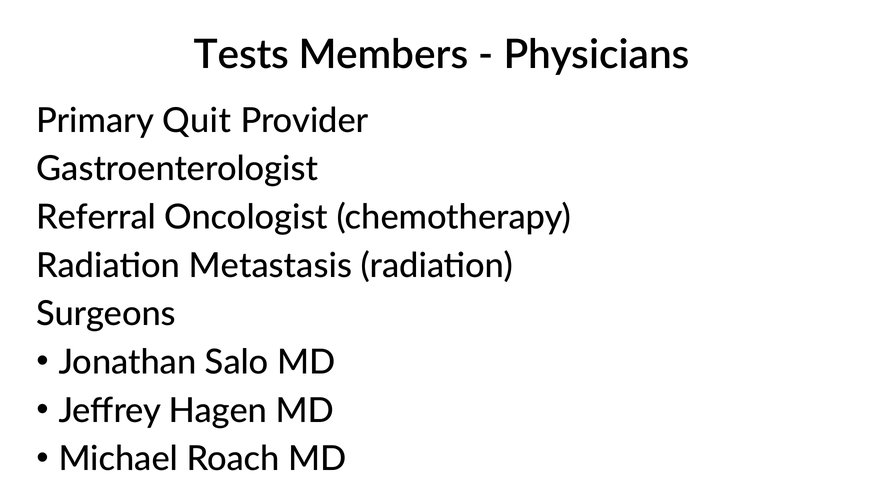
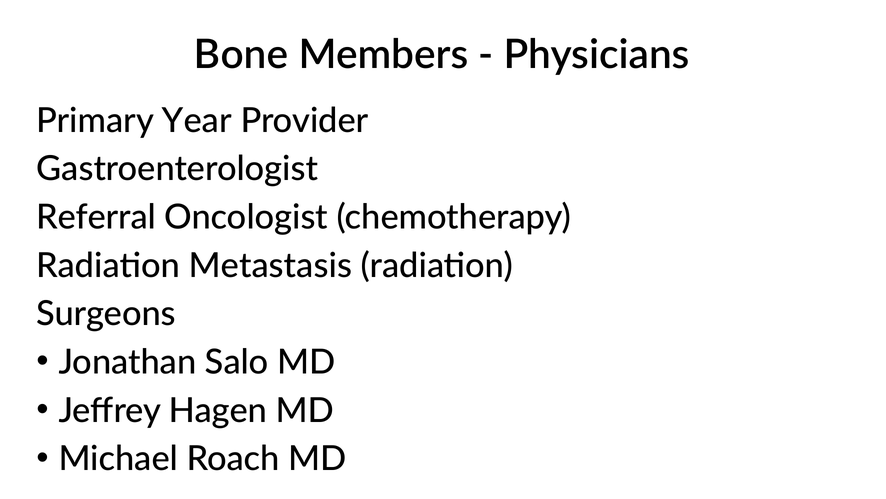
Tests: Tests -> Bone (241, 55)
Quit: Quit -> Year (197, 121)
